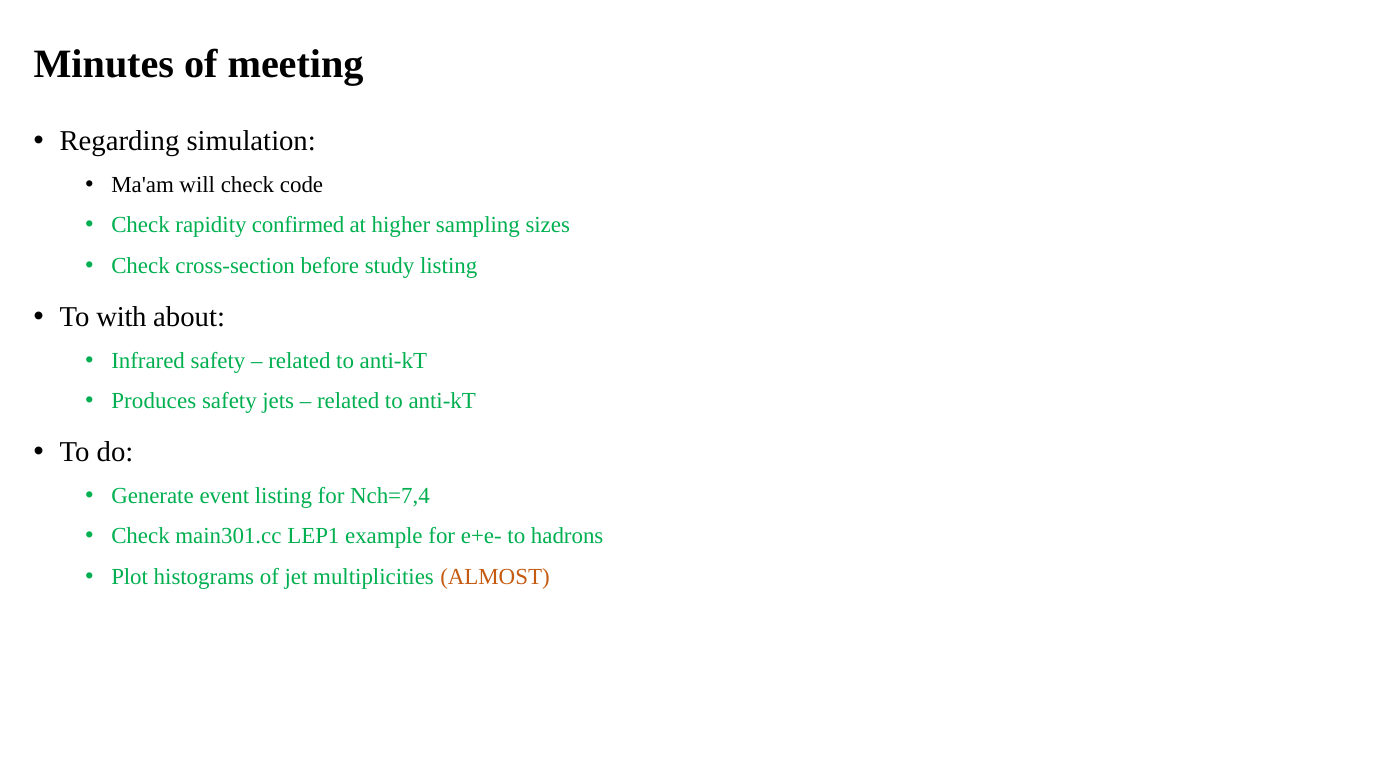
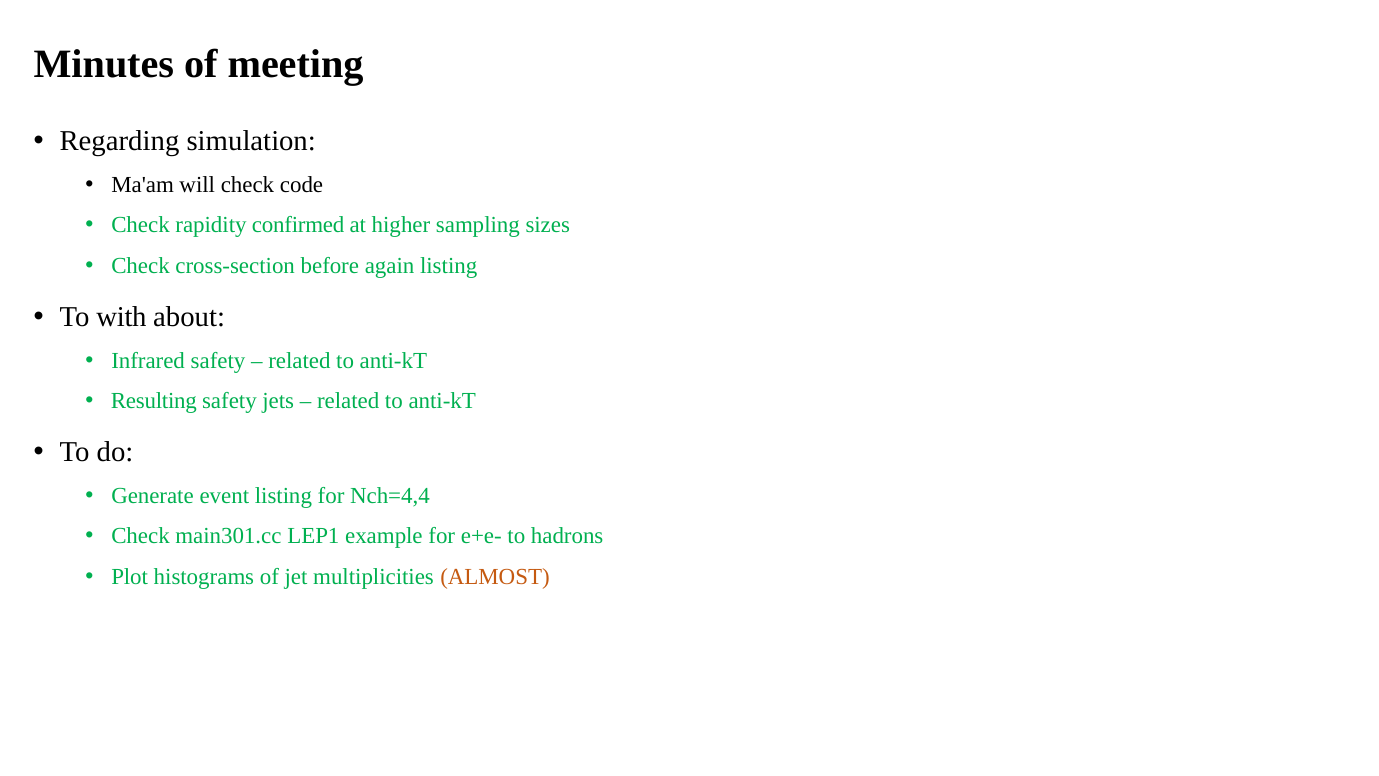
study: study -> again (390, 266)
Produces: Produces -> Resulting (154, 401)
Nch=7,4: Nch=7,4 -> Nch=4,4 (390, 496)
